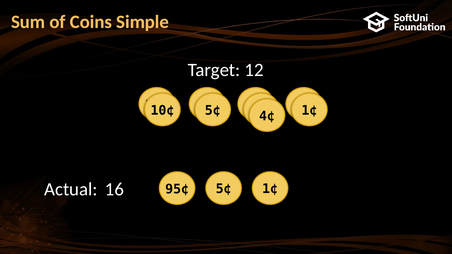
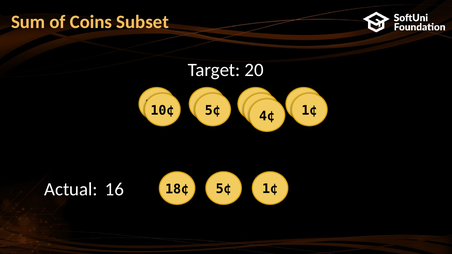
Simple: Simple -> Subset (143, 22)
12: 12 -> 20 (254, 70)
95¢: 95¢ -> 18¢ (177, 189)
